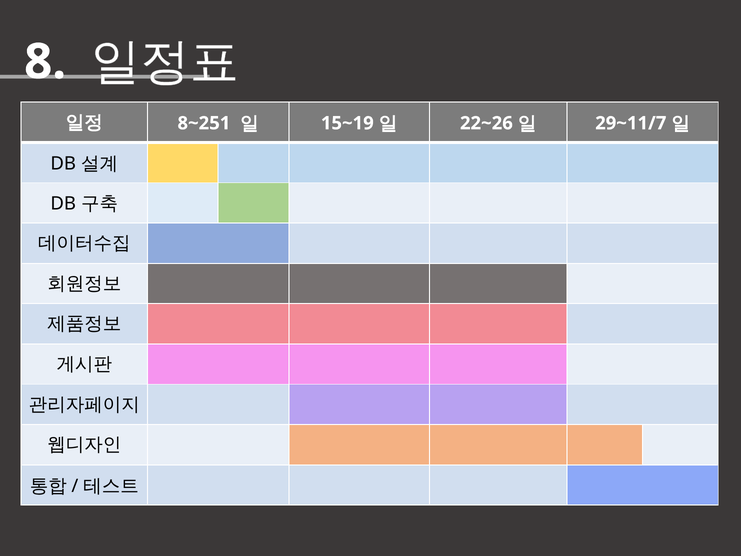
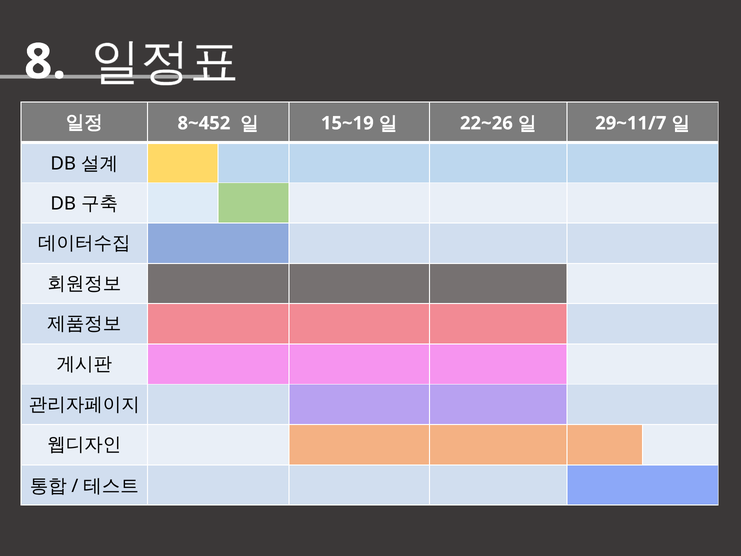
8~251: 8~251 -> 8~452 (204, 123)
